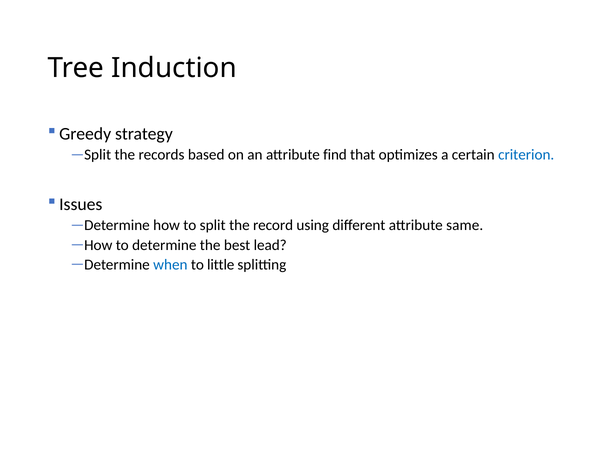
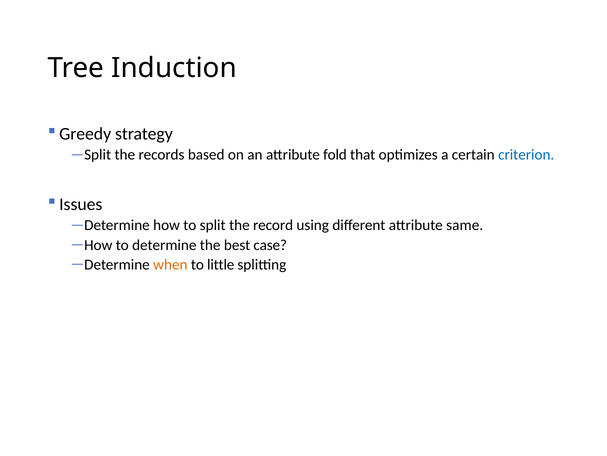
find: find -> fold (335, 155)
lead: lead -> case (270, 245)
when colour: blue -> orange (170, 264)
